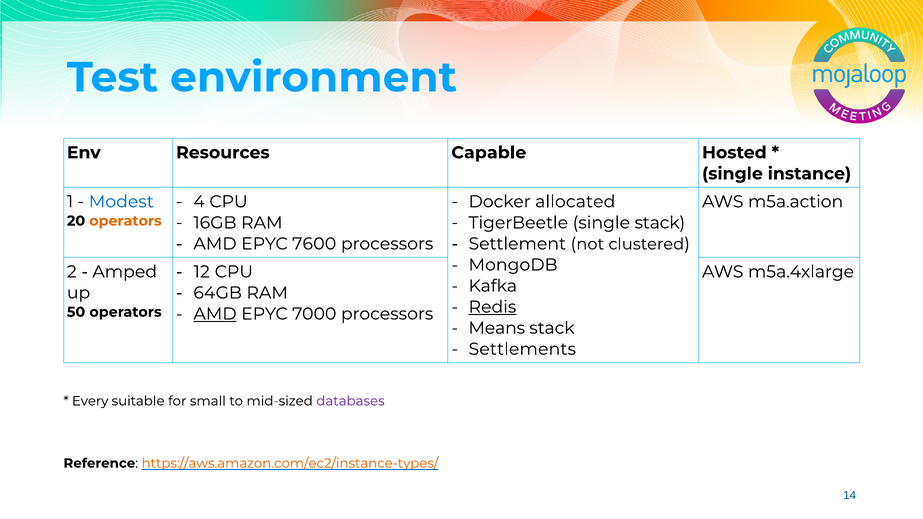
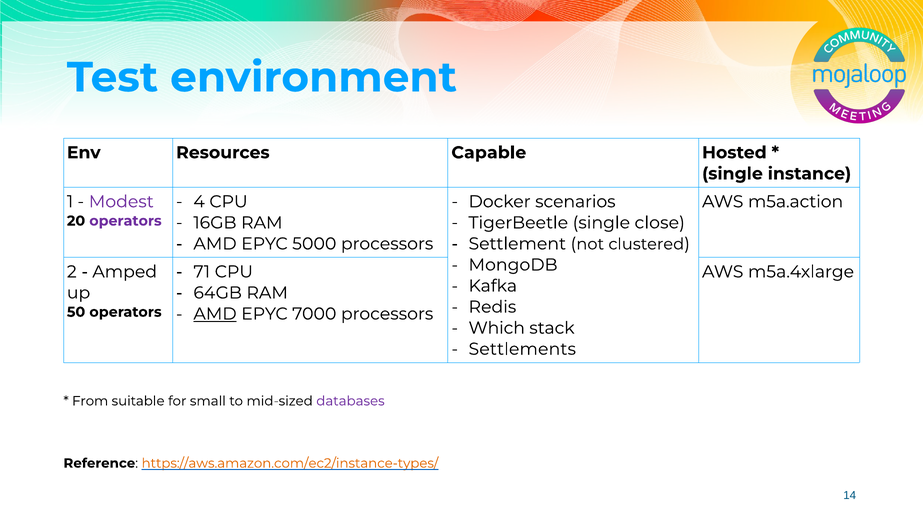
allocated: allocated -> scenarios (575, 202)
Modest colour: blue -> purple (121, 202)
operators colour: orange -> purple (125, 221)
single stack: stack -> close (660, 223)
7600: 7600 -> 5000 (314, 244)
12: 12 -> 71 (202, 272)
Redis underline: present -> none (492, 307)
Means: Means -> Which (497, 328)
Every: Every -> From (90, 401)
